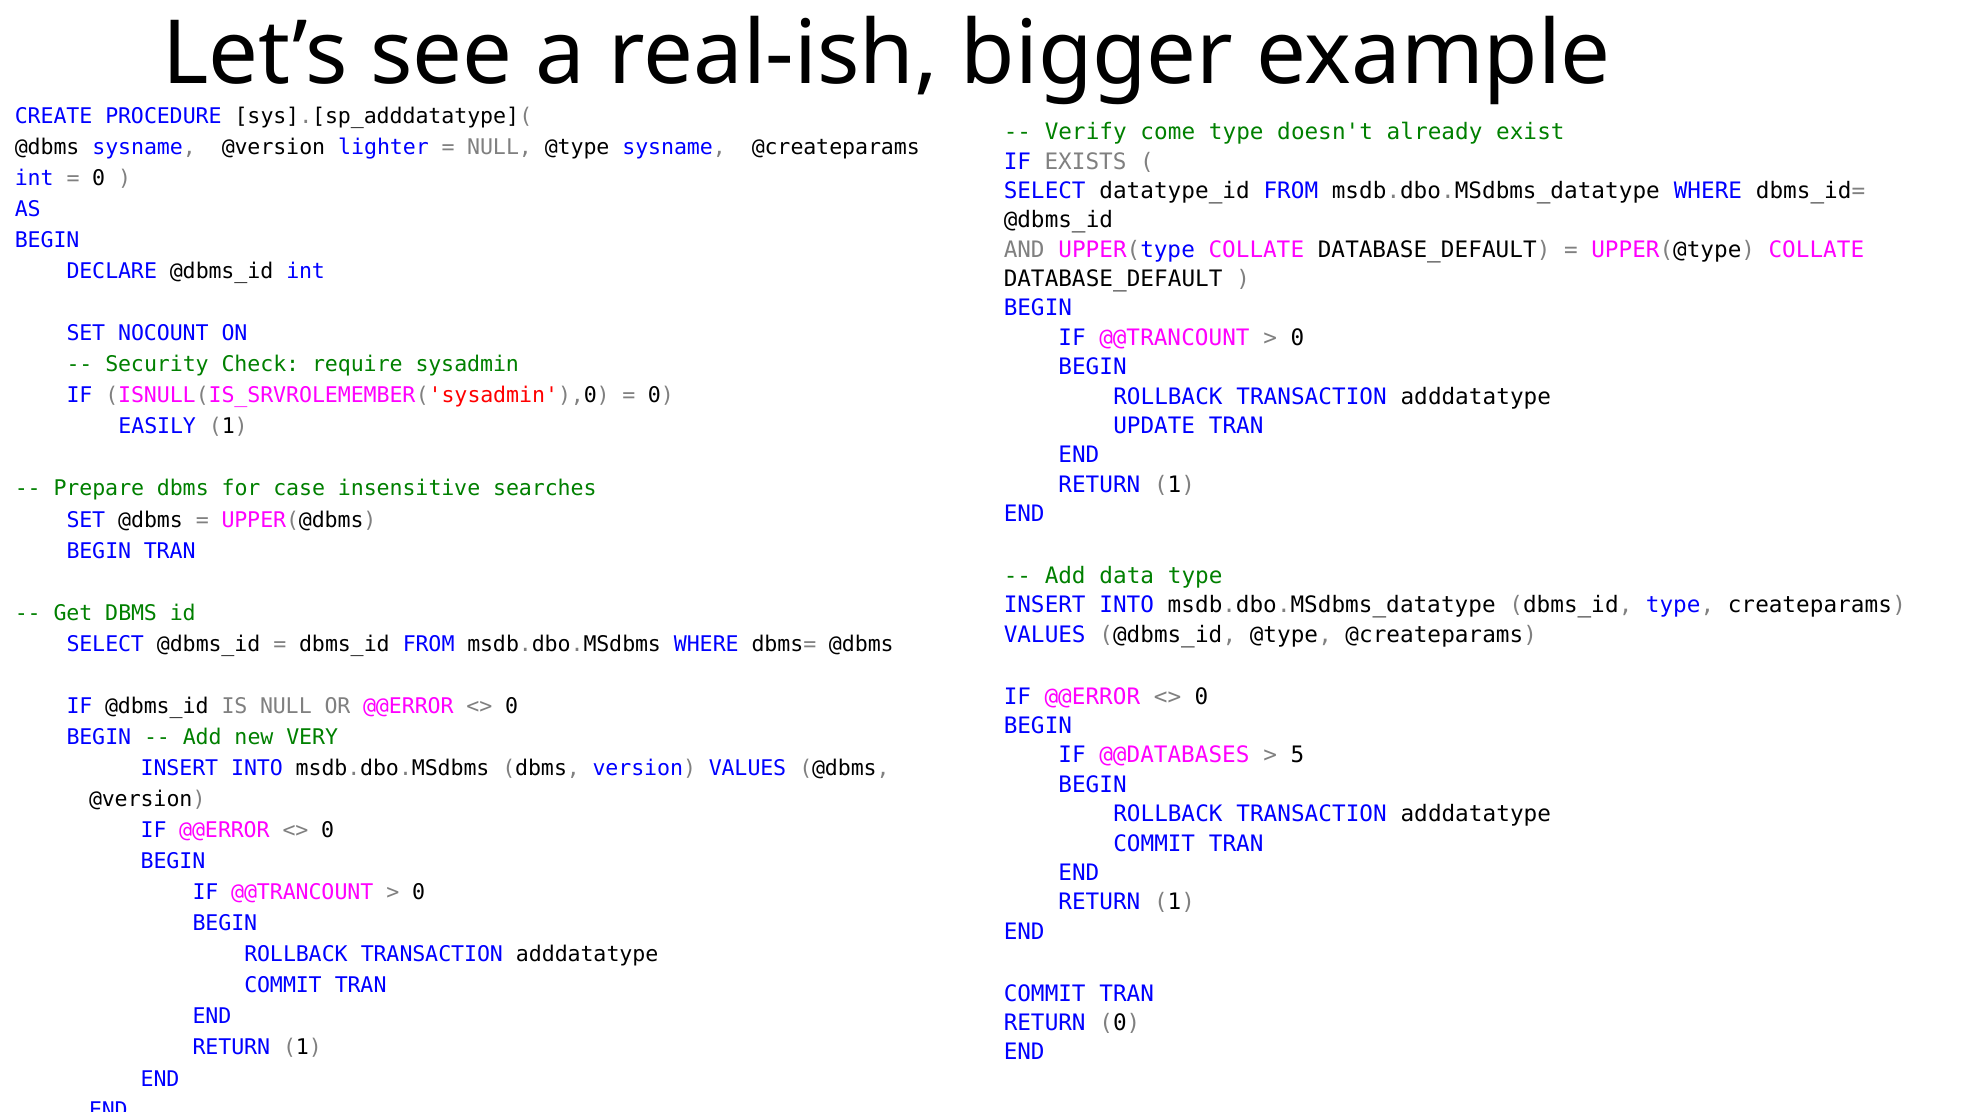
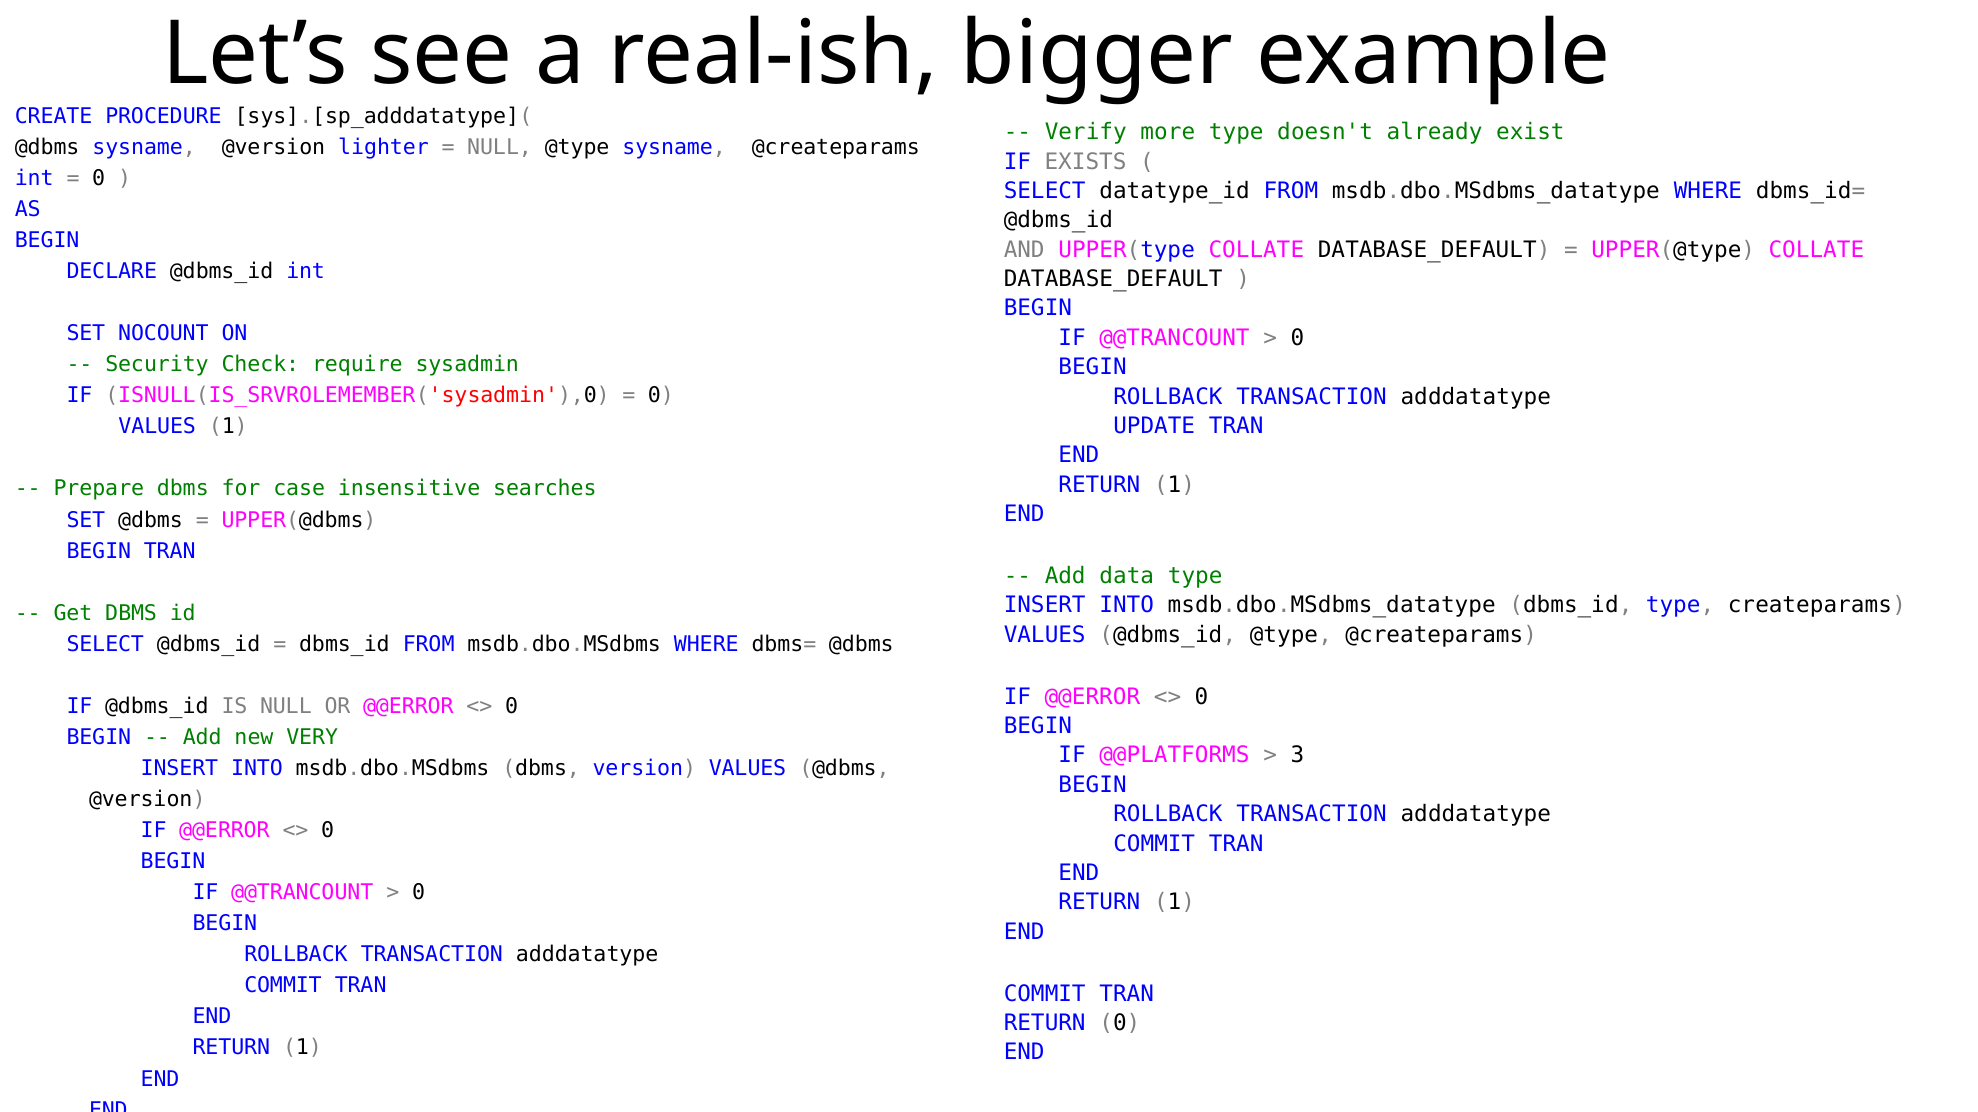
come: come -> more (1168, 132)
EASILY: EASILY -> VALUES (157, 427)
@@DATABASES: @@DATABASES -> @@PLATFORMS (1174, 756)
5: 5 -> 3 (1298, 756)
